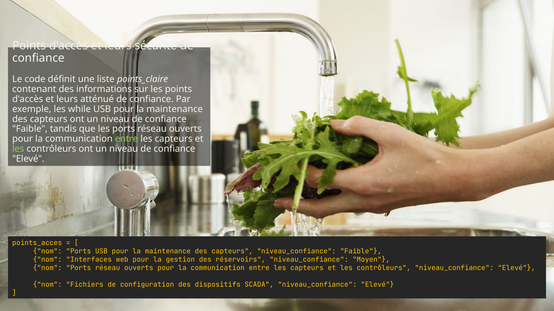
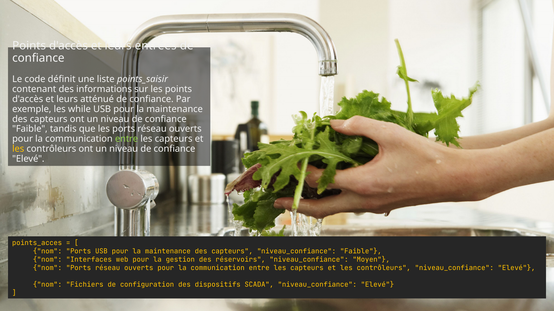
sécurité: sécurité -> entrées (156, 46)
points_claire: points_claire -> points_saisir (142, 79)
les colour: light green -> yellow (18, 149)
